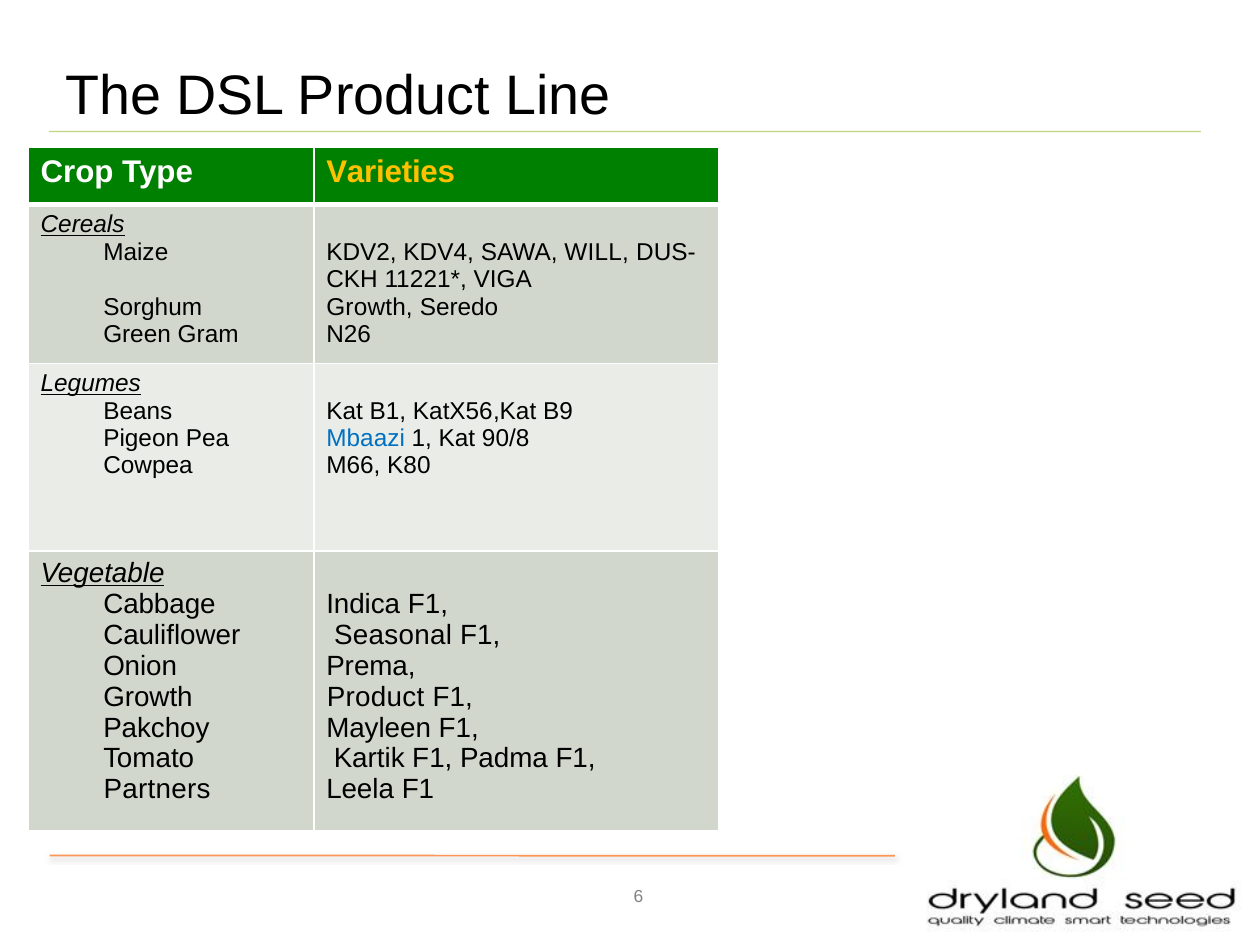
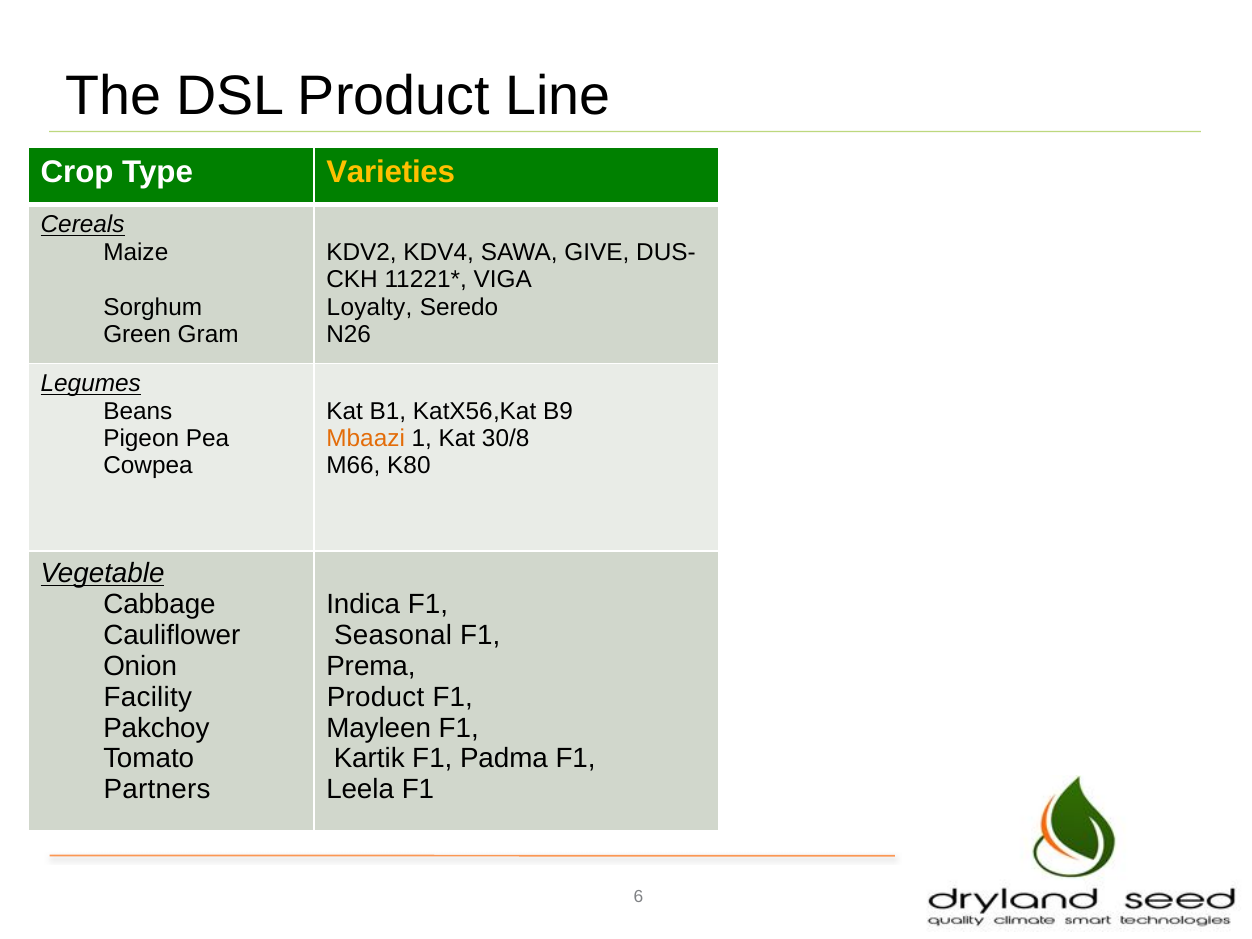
WILL: WILL -> GIVE (597, 252)
Growth: Growth -> Loyalty (370, 307)
Mbaazi colour: blue -> orange (366, 438)
90/8: 90/8 -> 30/8 (506, 438)
Growth: Growth -> Facility (148, 697)
